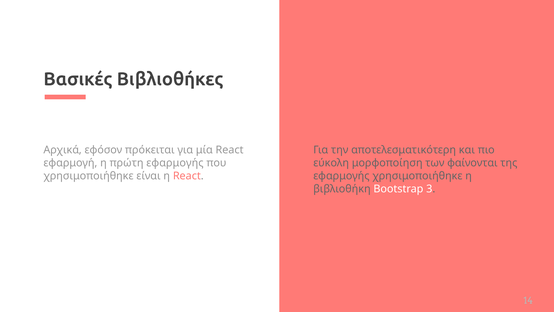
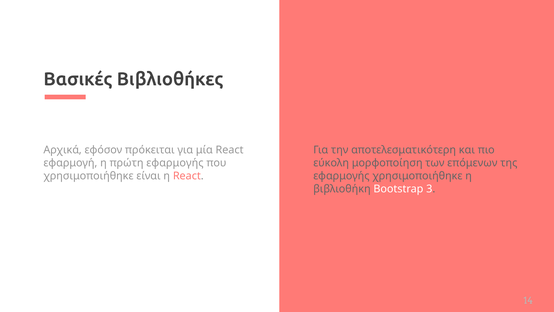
φαίνονται: φαίνονται -> επόμενων (472, 163)
